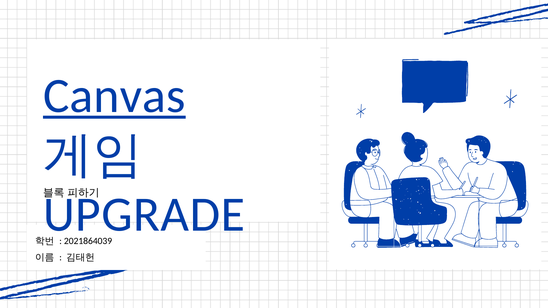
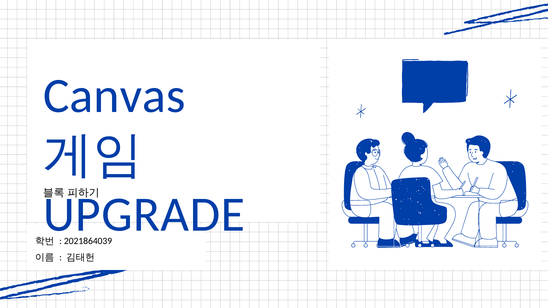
Canvas underline: present -> none (114, 96)
